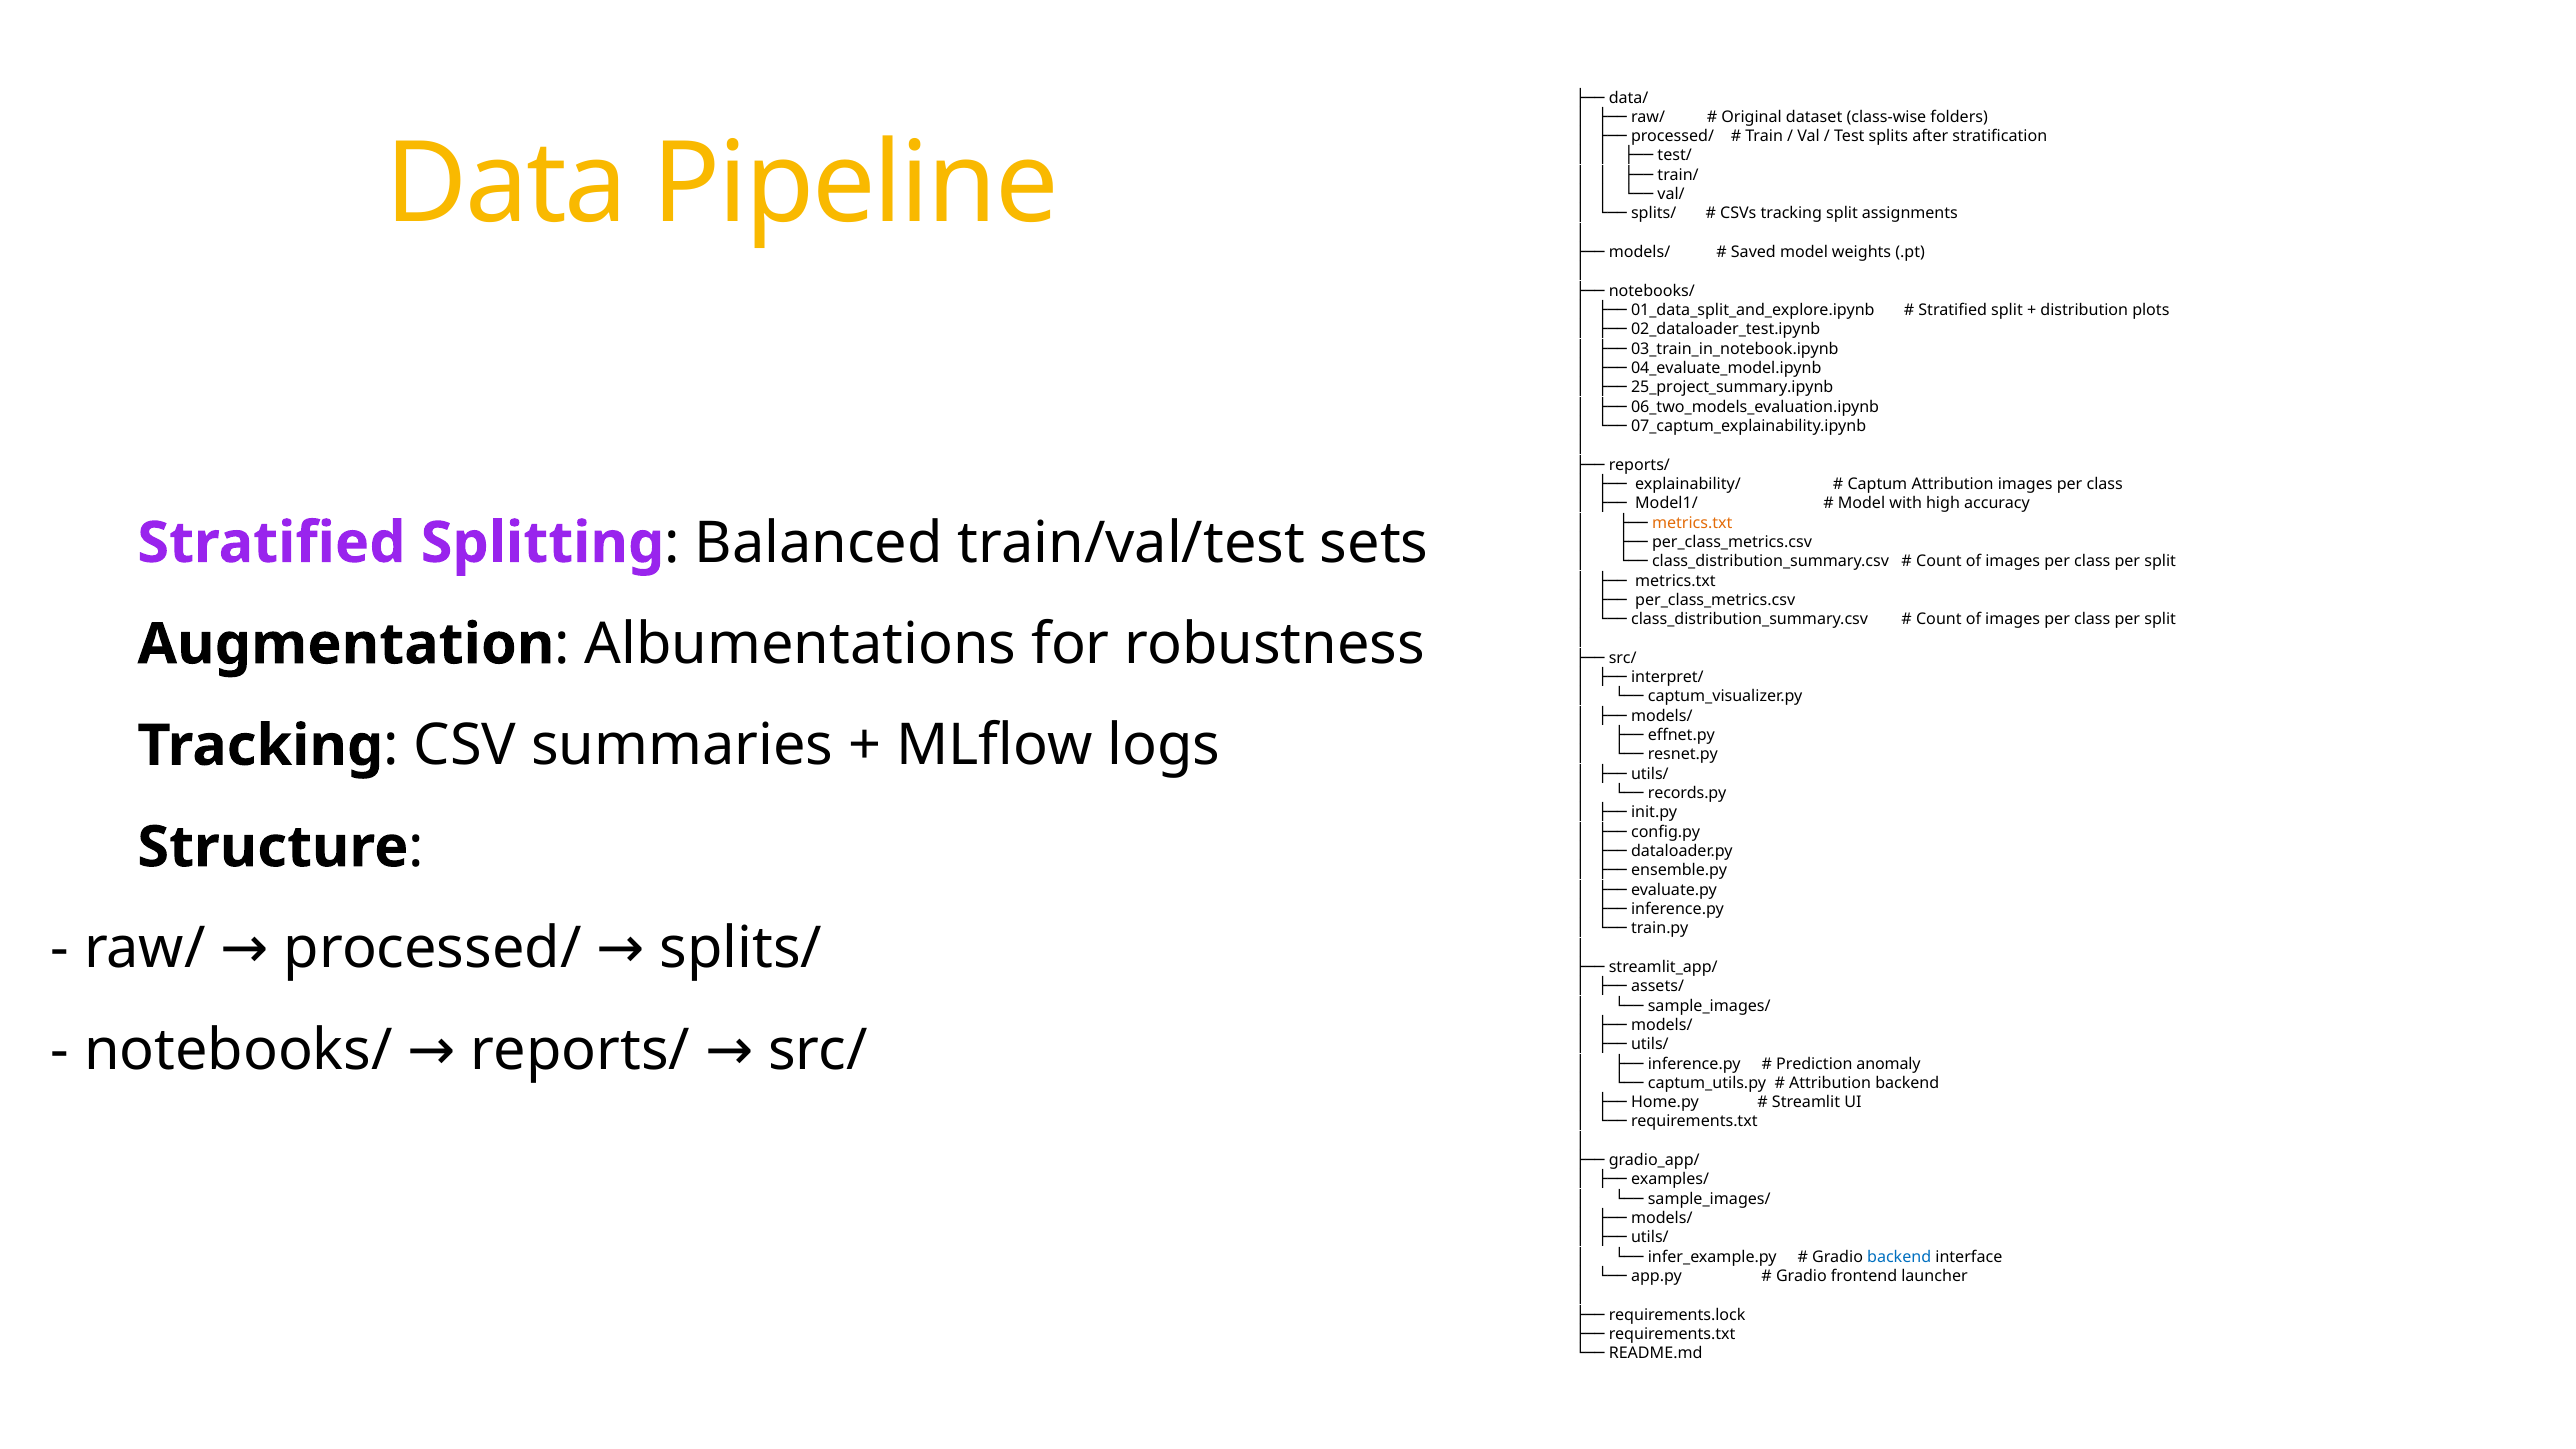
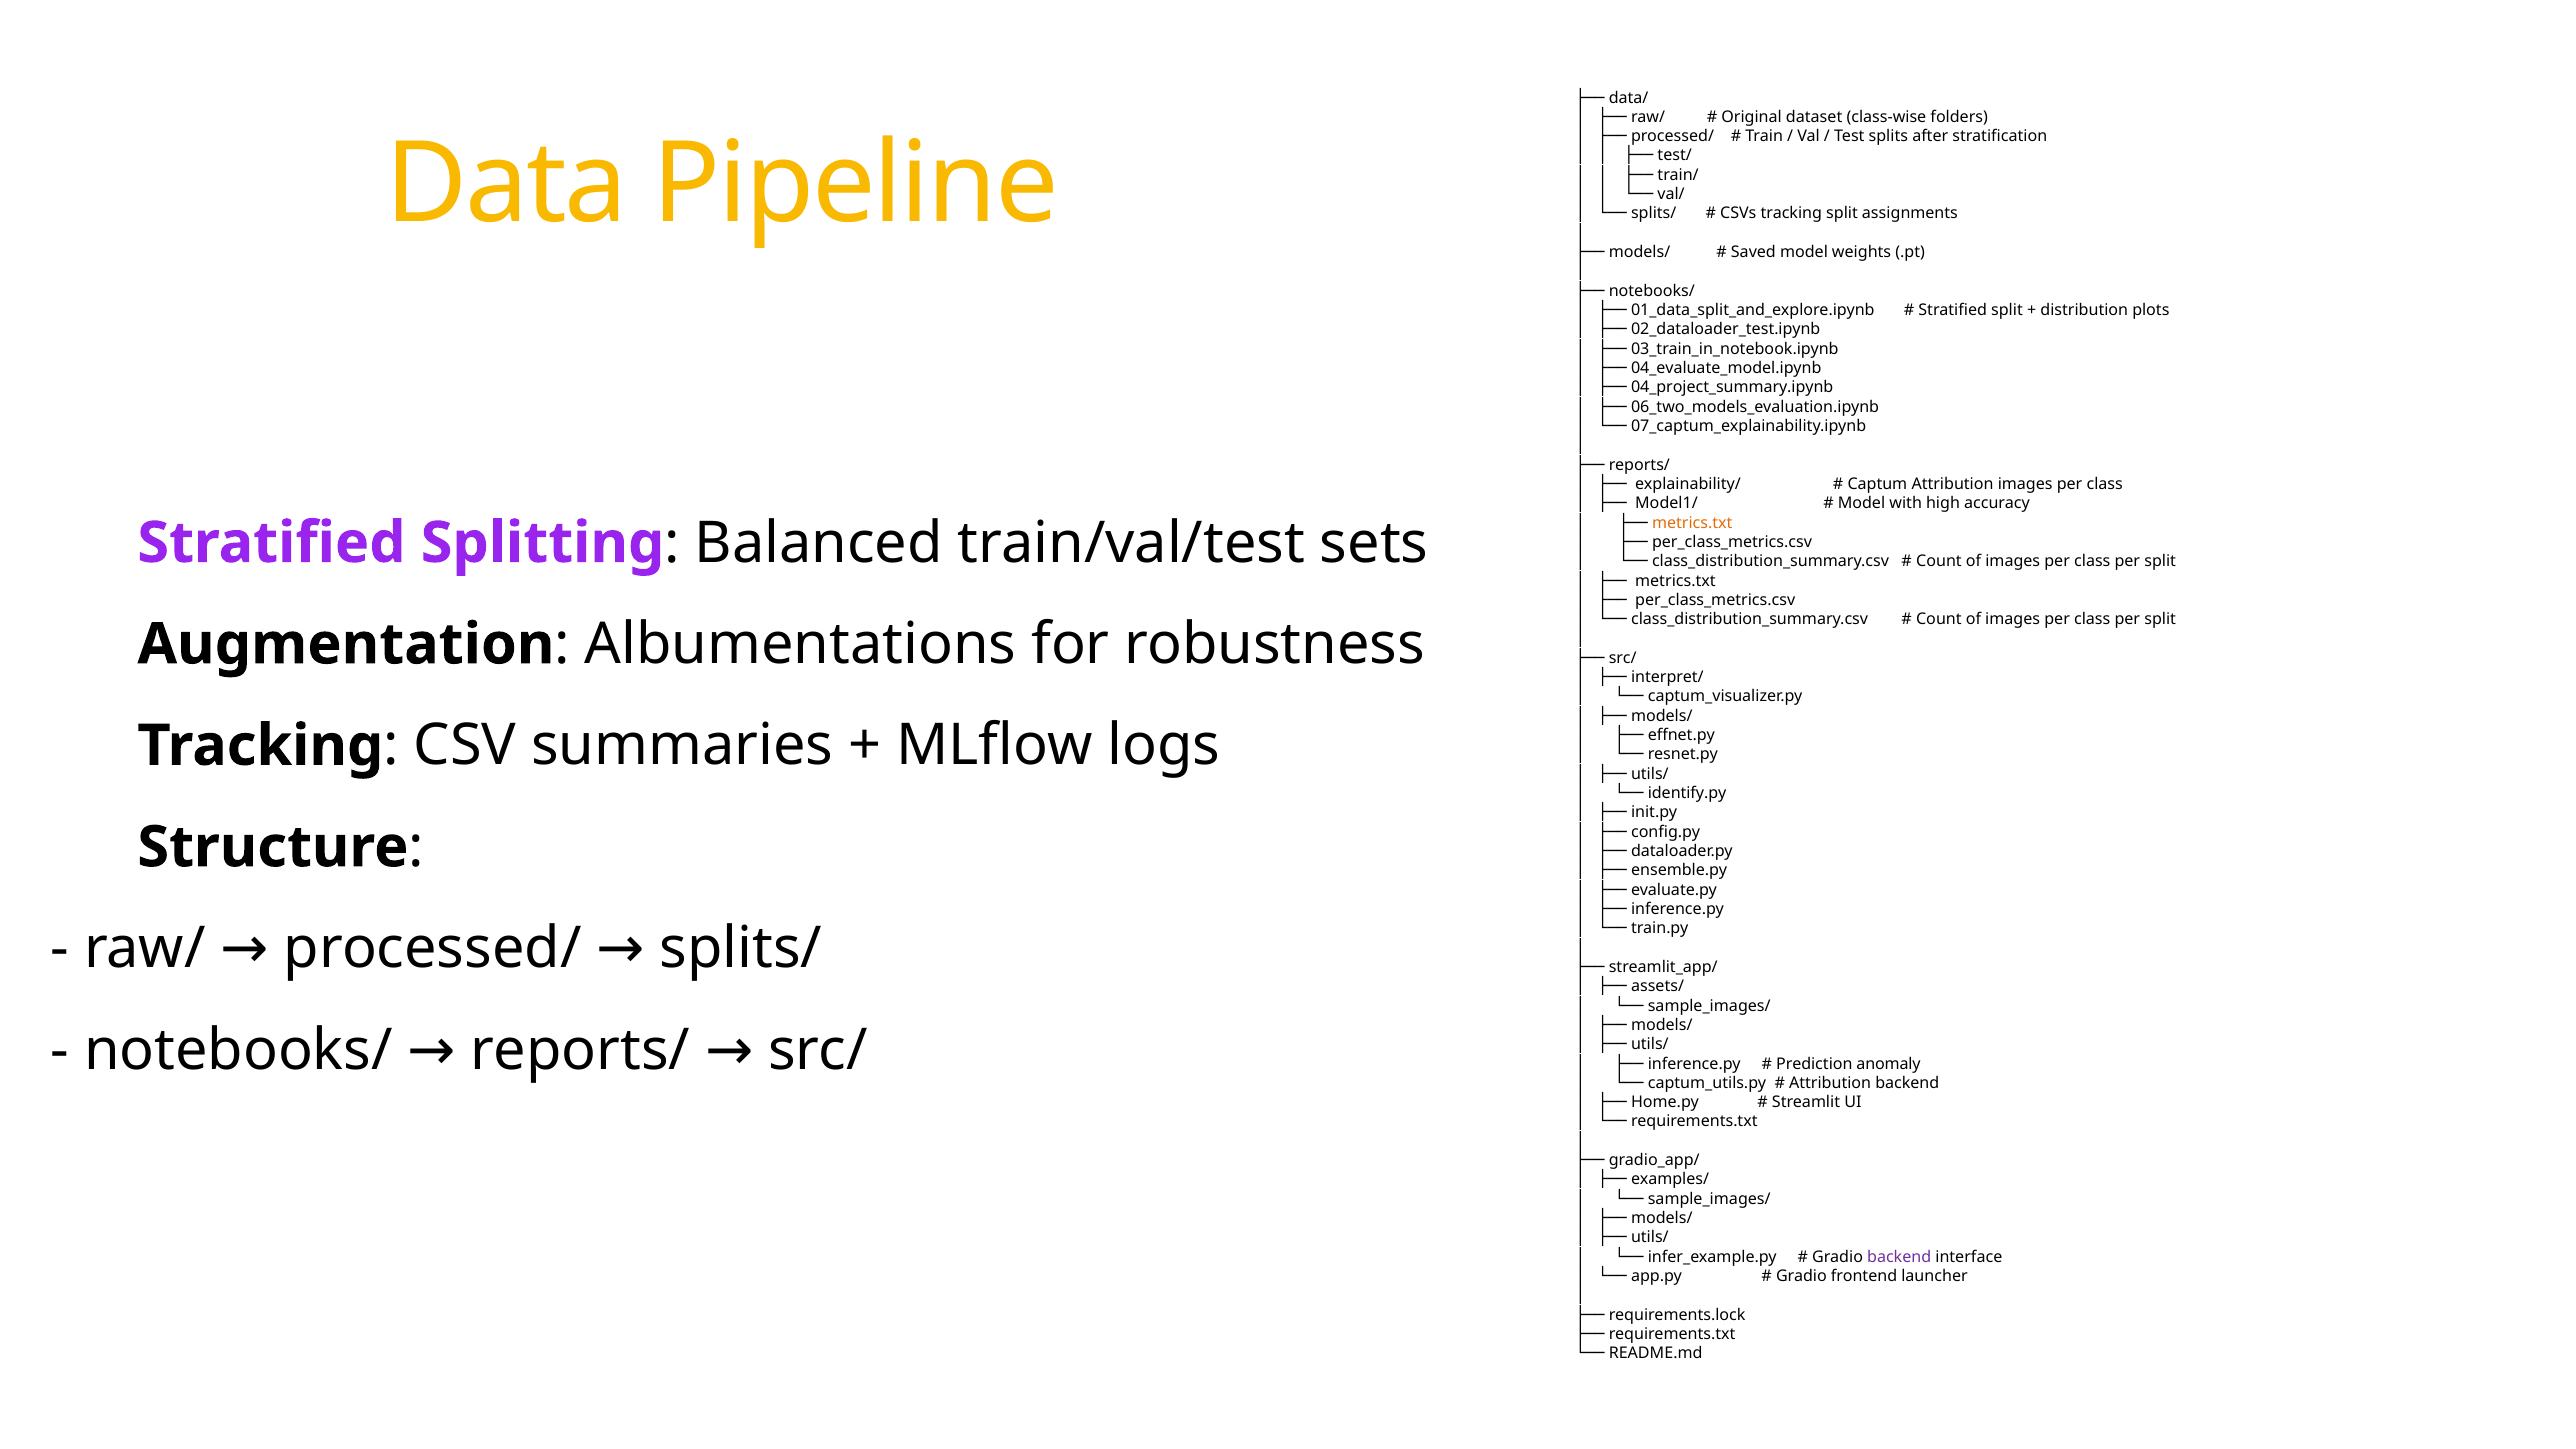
25_project_summary.ipynb: 25_project_summary.ipynb -> 04_project_summary.ipynb (1732, 388)
records.py: records.py -> identify.py (1687, 793)
backend colour: blue -> purple (1899, 1257)
